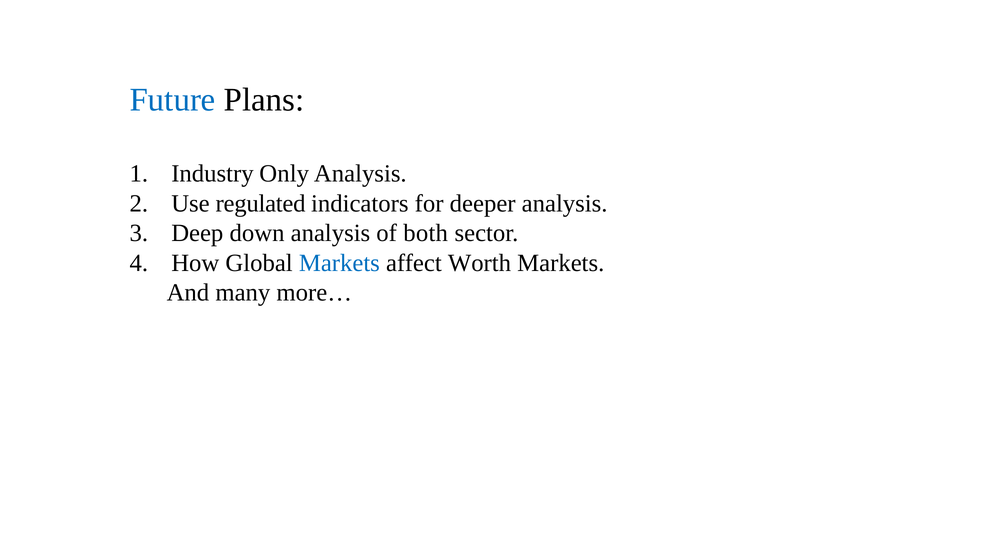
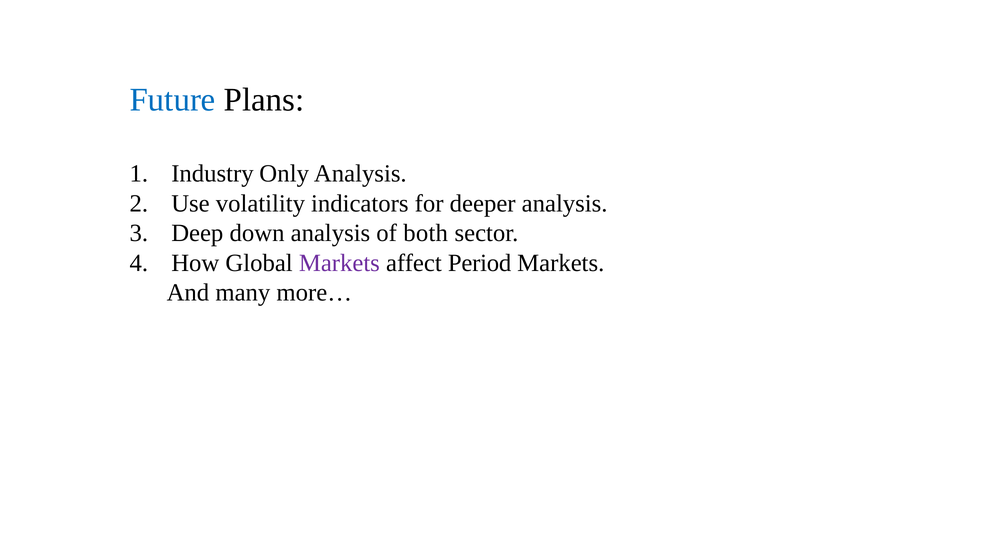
regulated: regulated -> volatility (260, 203)
Markets colour: blue -> purple (339, 263)
Worth: Worth -> Period (480, 263)
